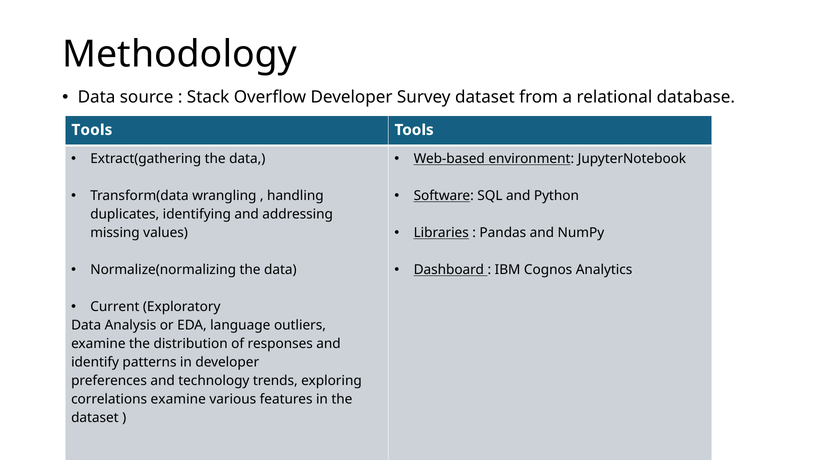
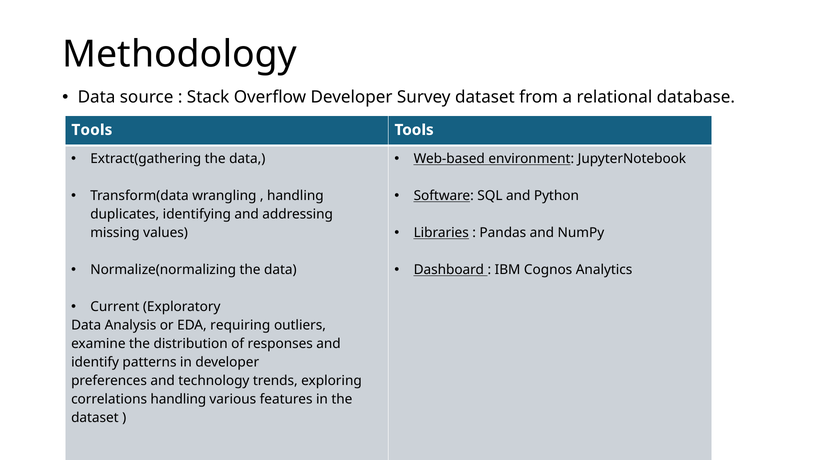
language: language -> requiring (240, 325)
correlations examine: examine -> handling (178, 399)
